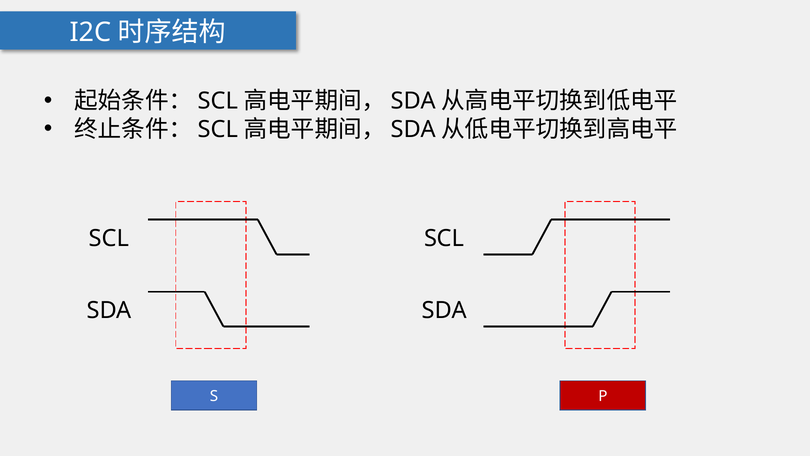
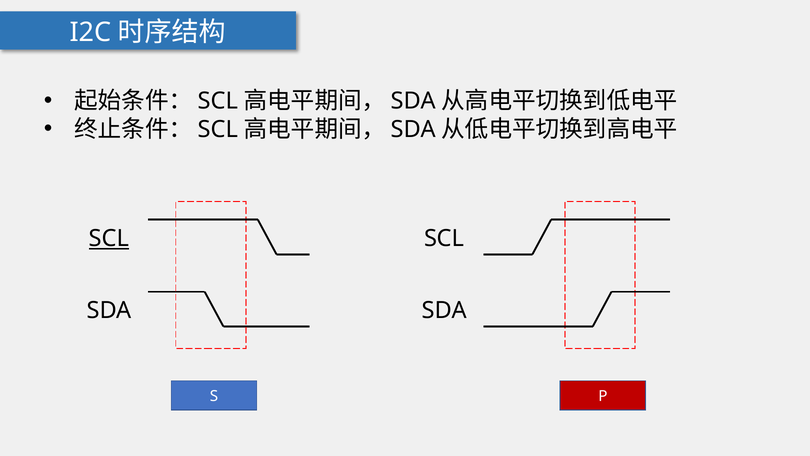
SCL underline: none -> present (109, 238)
